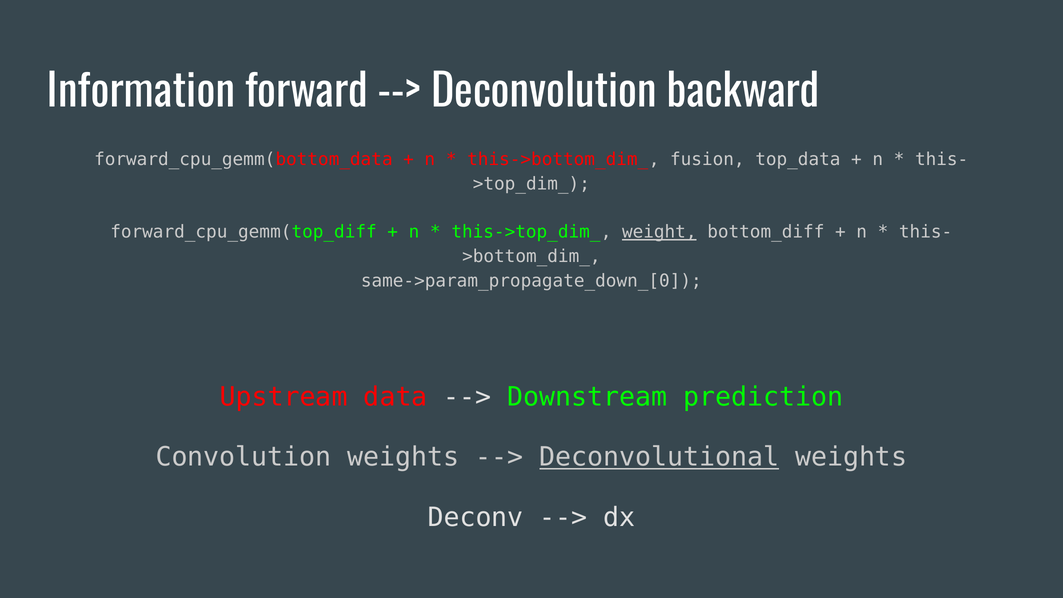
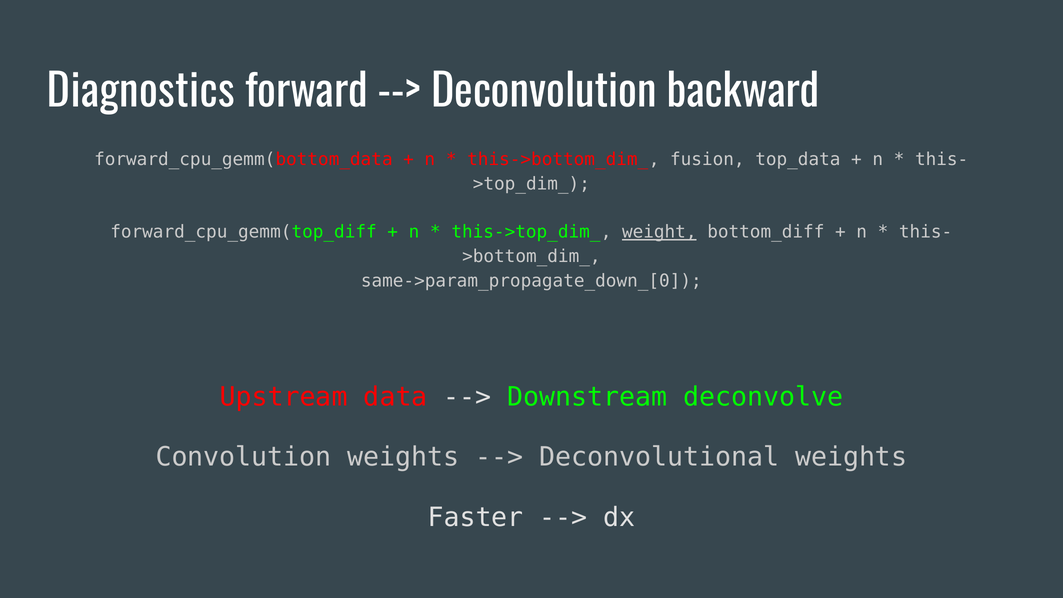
Information: Information -> Diagnostics (141, 92)
prediction: prediction -> deconvolve (763, 397)
Deconvolutional underline: present -> none (659, 457)
Deconv: Deconv -> Faster (476, 517)
